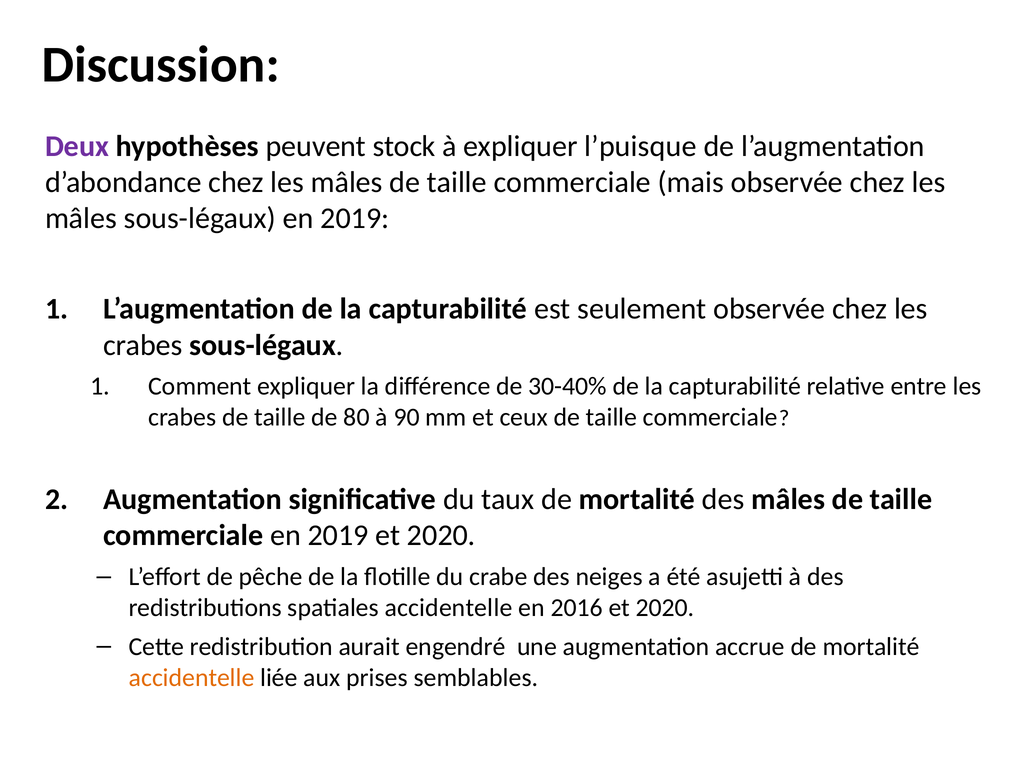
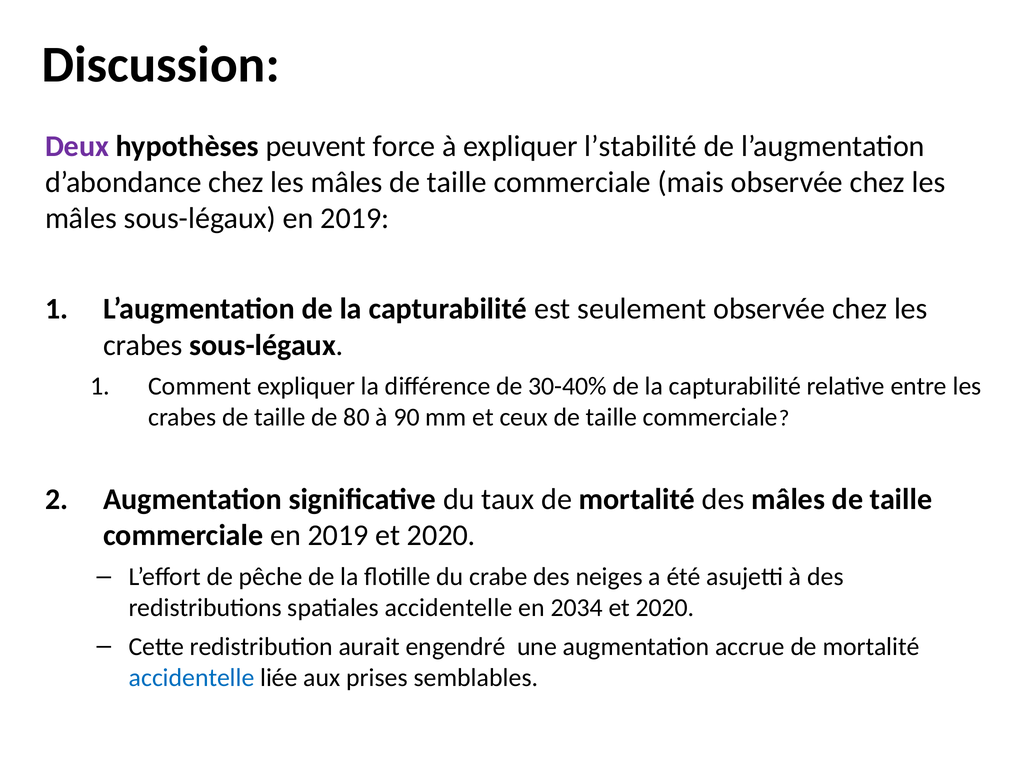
stock: stock -> force (404, 146)
l’puisque: l’puisque -> l’stabilité (641, 146)
2016: 2016 -> 2034 (577, 608)
accidentelle colour: orange -> blue (192, 678)
